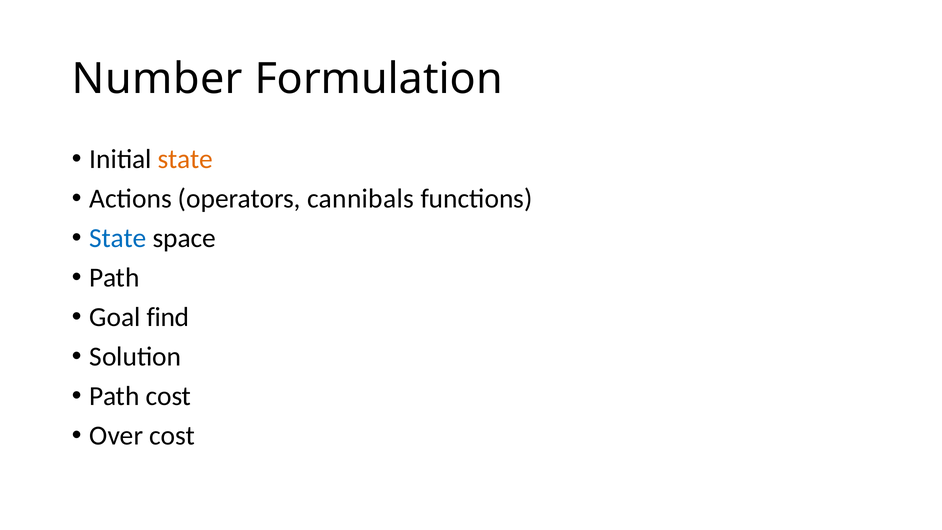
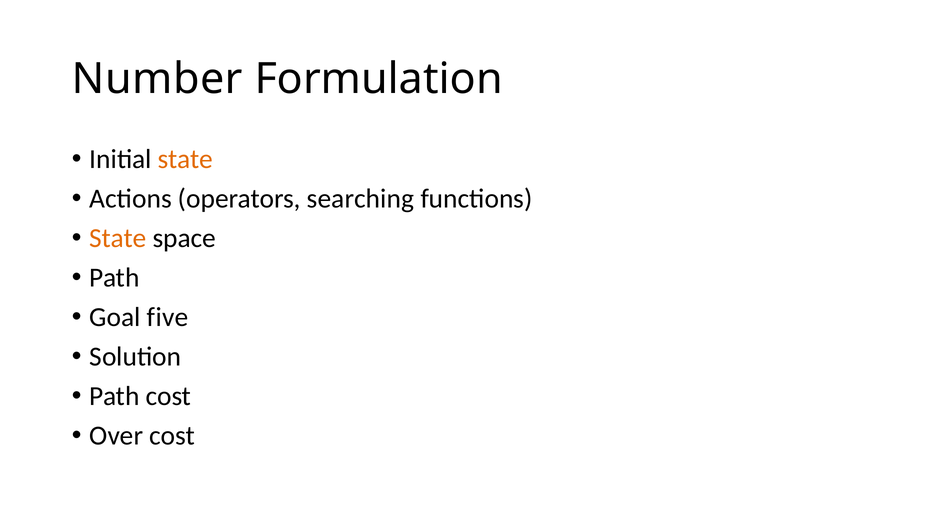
cannibals: cannibals -> searching (361, 199)
State colour: blue -> orange (118, 238)
find: find -> five (168, 317)
